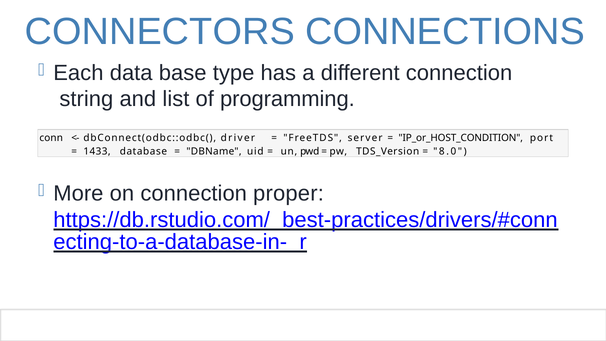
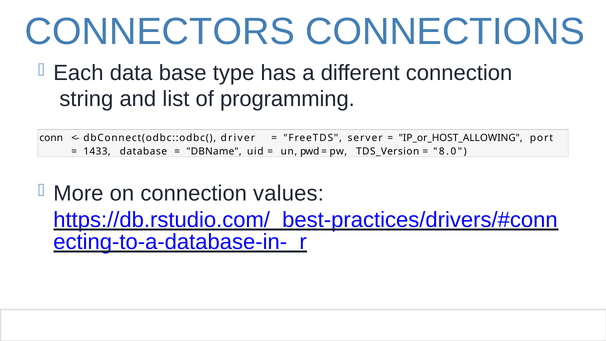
IP_or_HOST_CONDITION: IP_or_HOST_CONDITION -> IP_or_HOST_ALLOWING (461, 138)
proper: proper -> values (288, 193)
